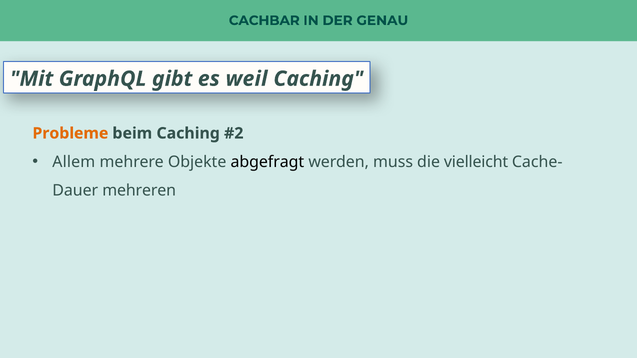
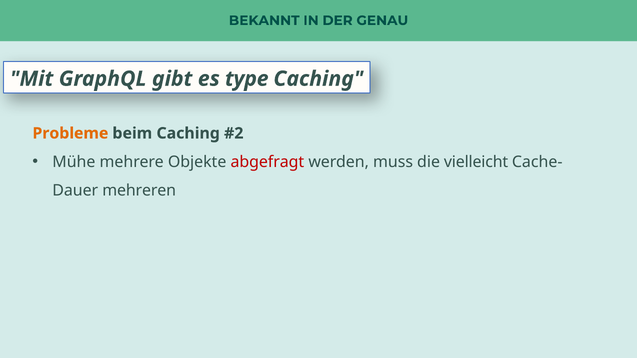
CACHBAR: CACHBAR -> BEKANNT (264, 21)
weil: weil -> type (247, 79)
Allem: Allem -> Mühe (74, 162)
abgefragt colour: black -> red (267, 162)
